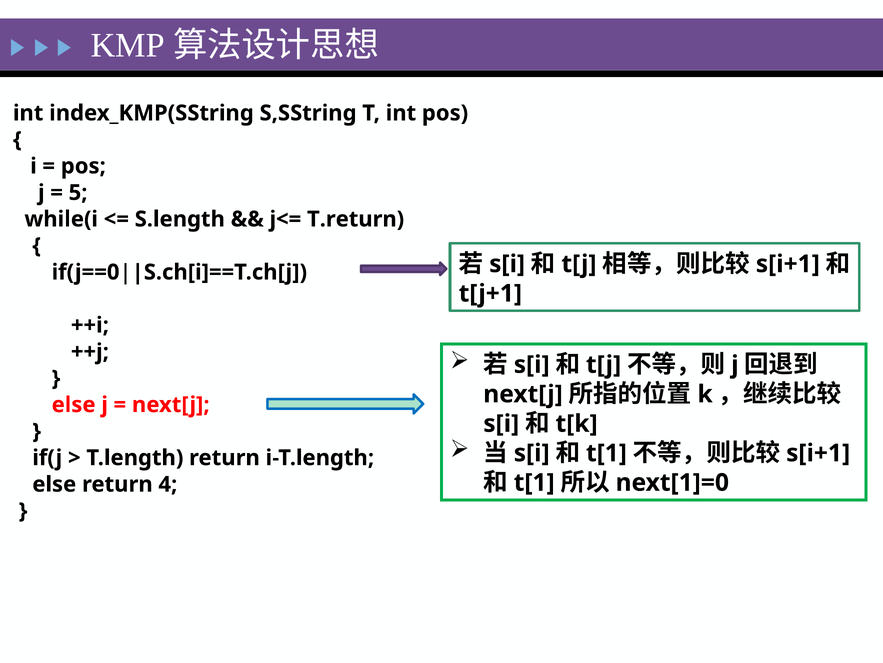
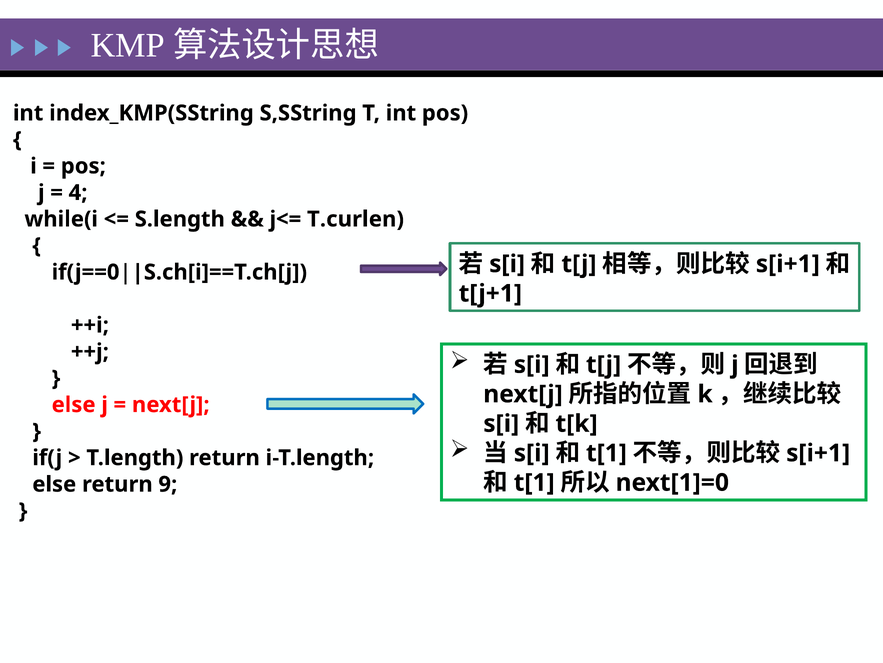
5: 5 -> 4 (78, 192)
T.return: T.return -> T.curlen (356, 219)
4: 4 -> 9 (168, 484)
